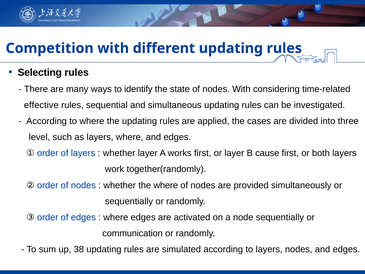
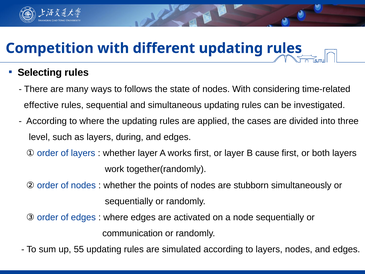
identify: identify -> follows (138, 89)
layers where: where -> during (130, 137)
the where: where -> points (166, 185)
provided: provided -> stubborn (251, 185)
38: 38 -> 55 (79, 249)
